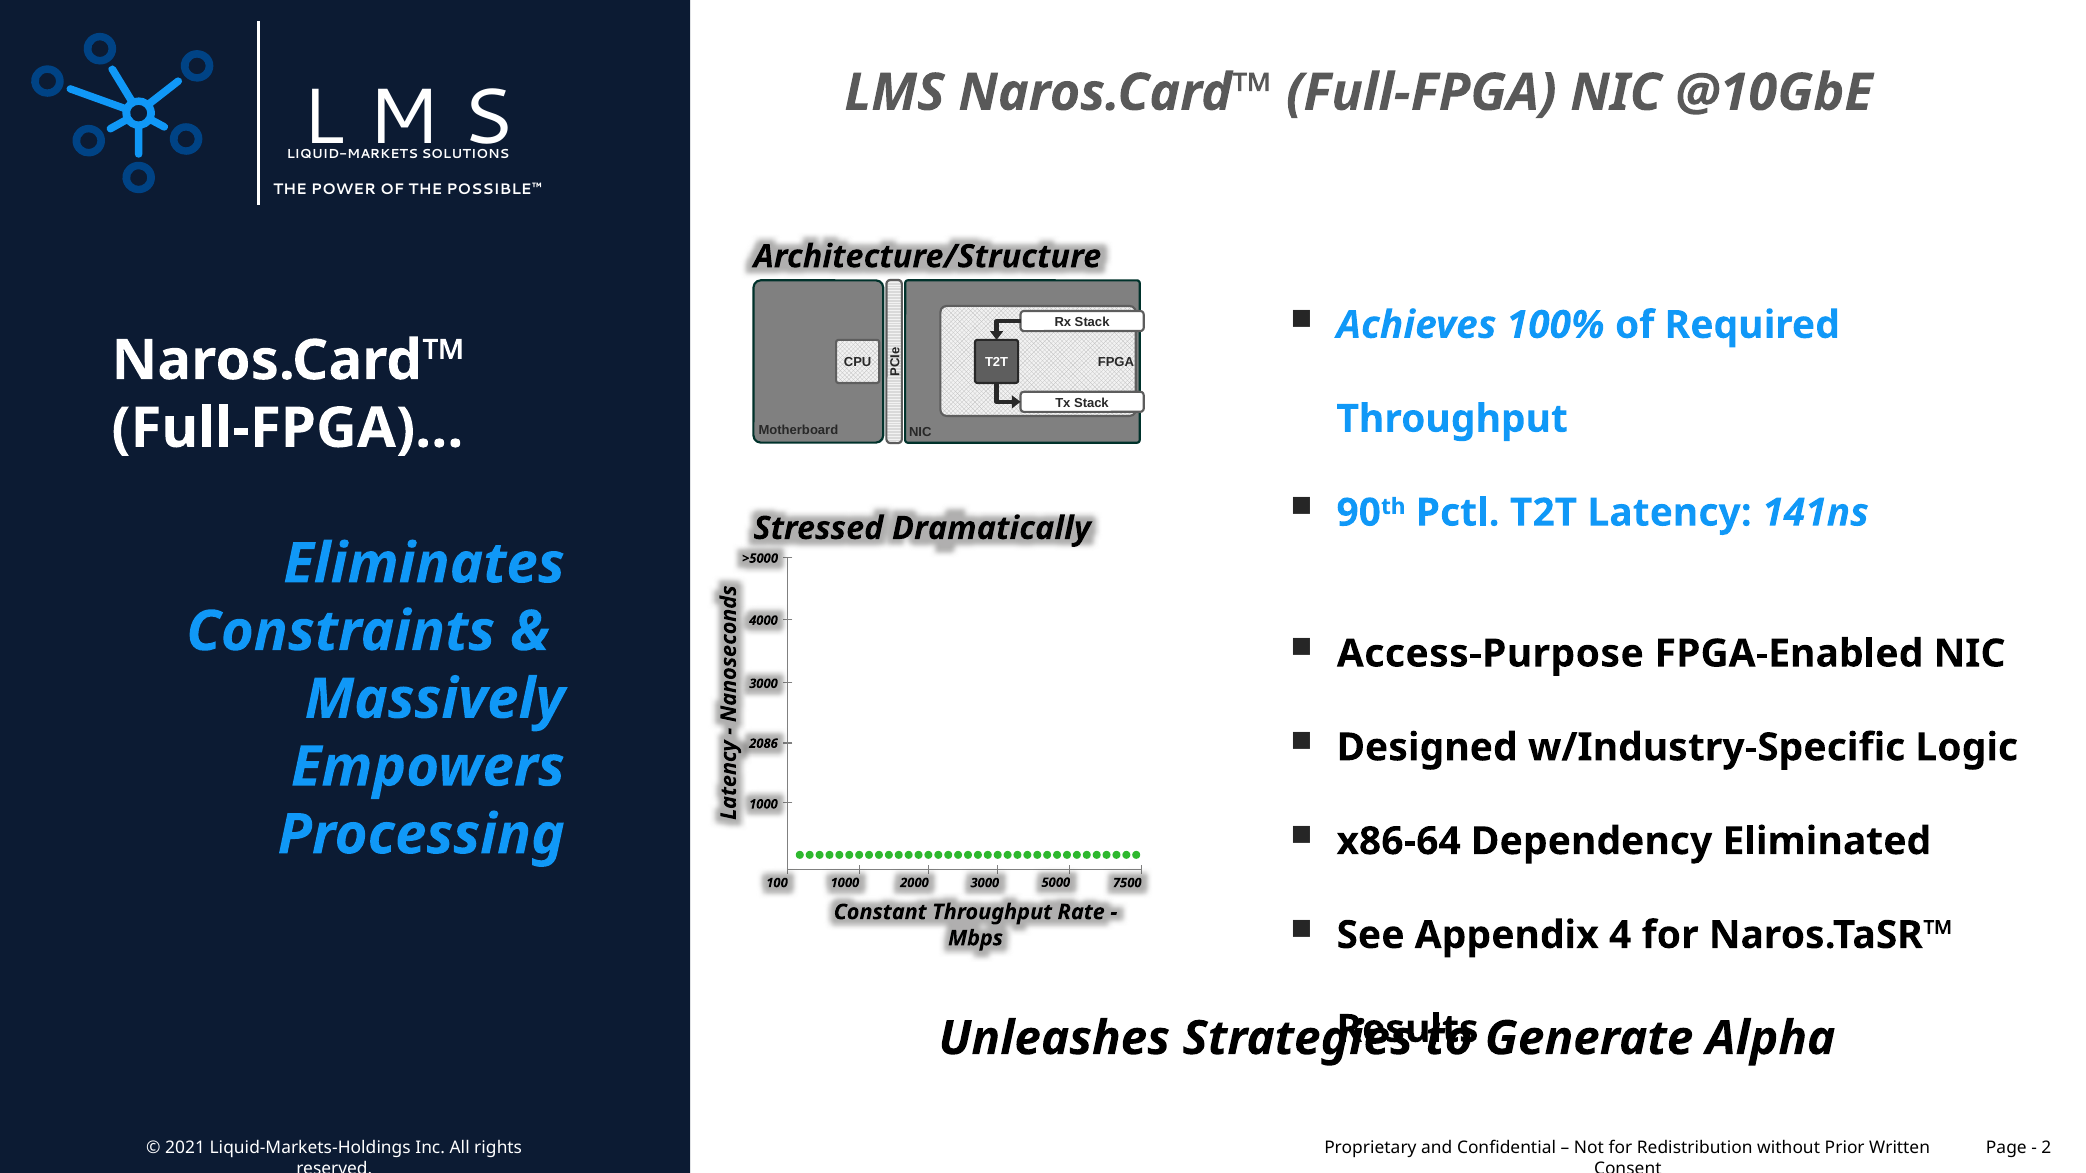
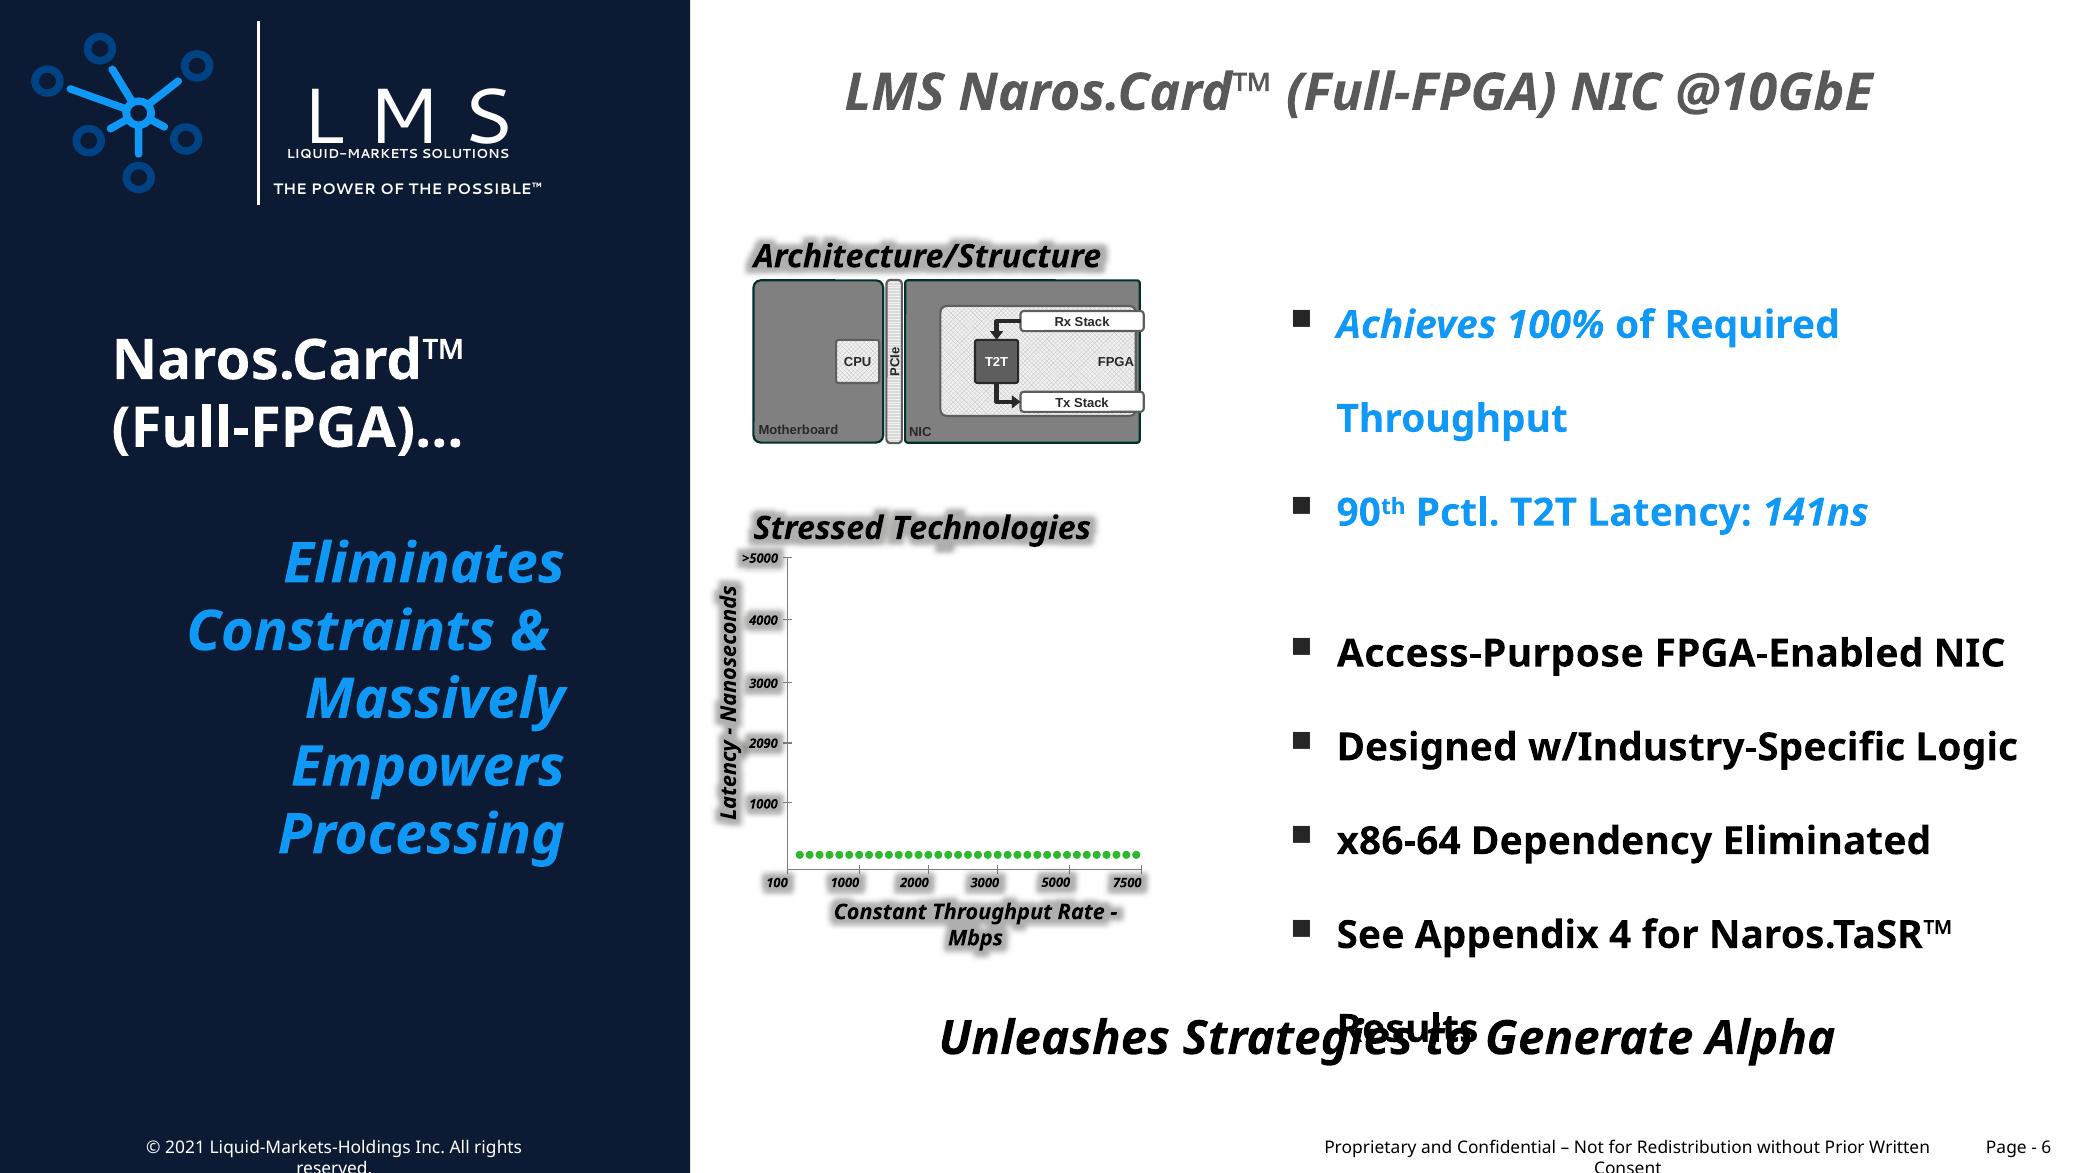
Dramatically: Dramatically -> Technologies (992, 529)
2086: 2086 -> 2090 (763, 744)
2: 2 -> 6 (2046, 1149)
